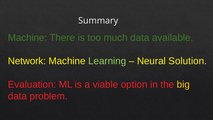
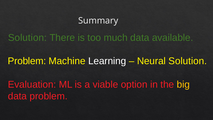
Machine: Machine -> Solution (27, 38)
Network: Network -> Problem (27, 61)
Learning colour: light green -> white (107, 61)
